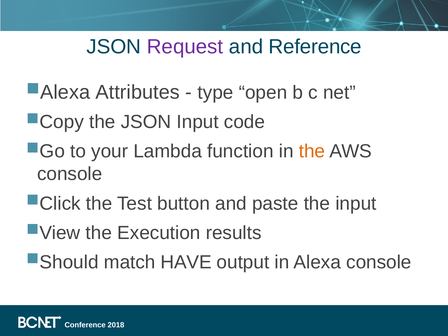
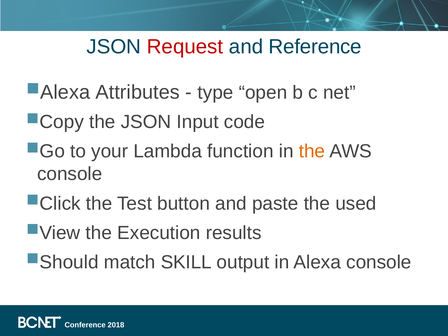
Request colour: purple -> red (185, 47)
the input: input -> used (356, 203)
HAVE: HAVE -> SKILL (186, 262)
